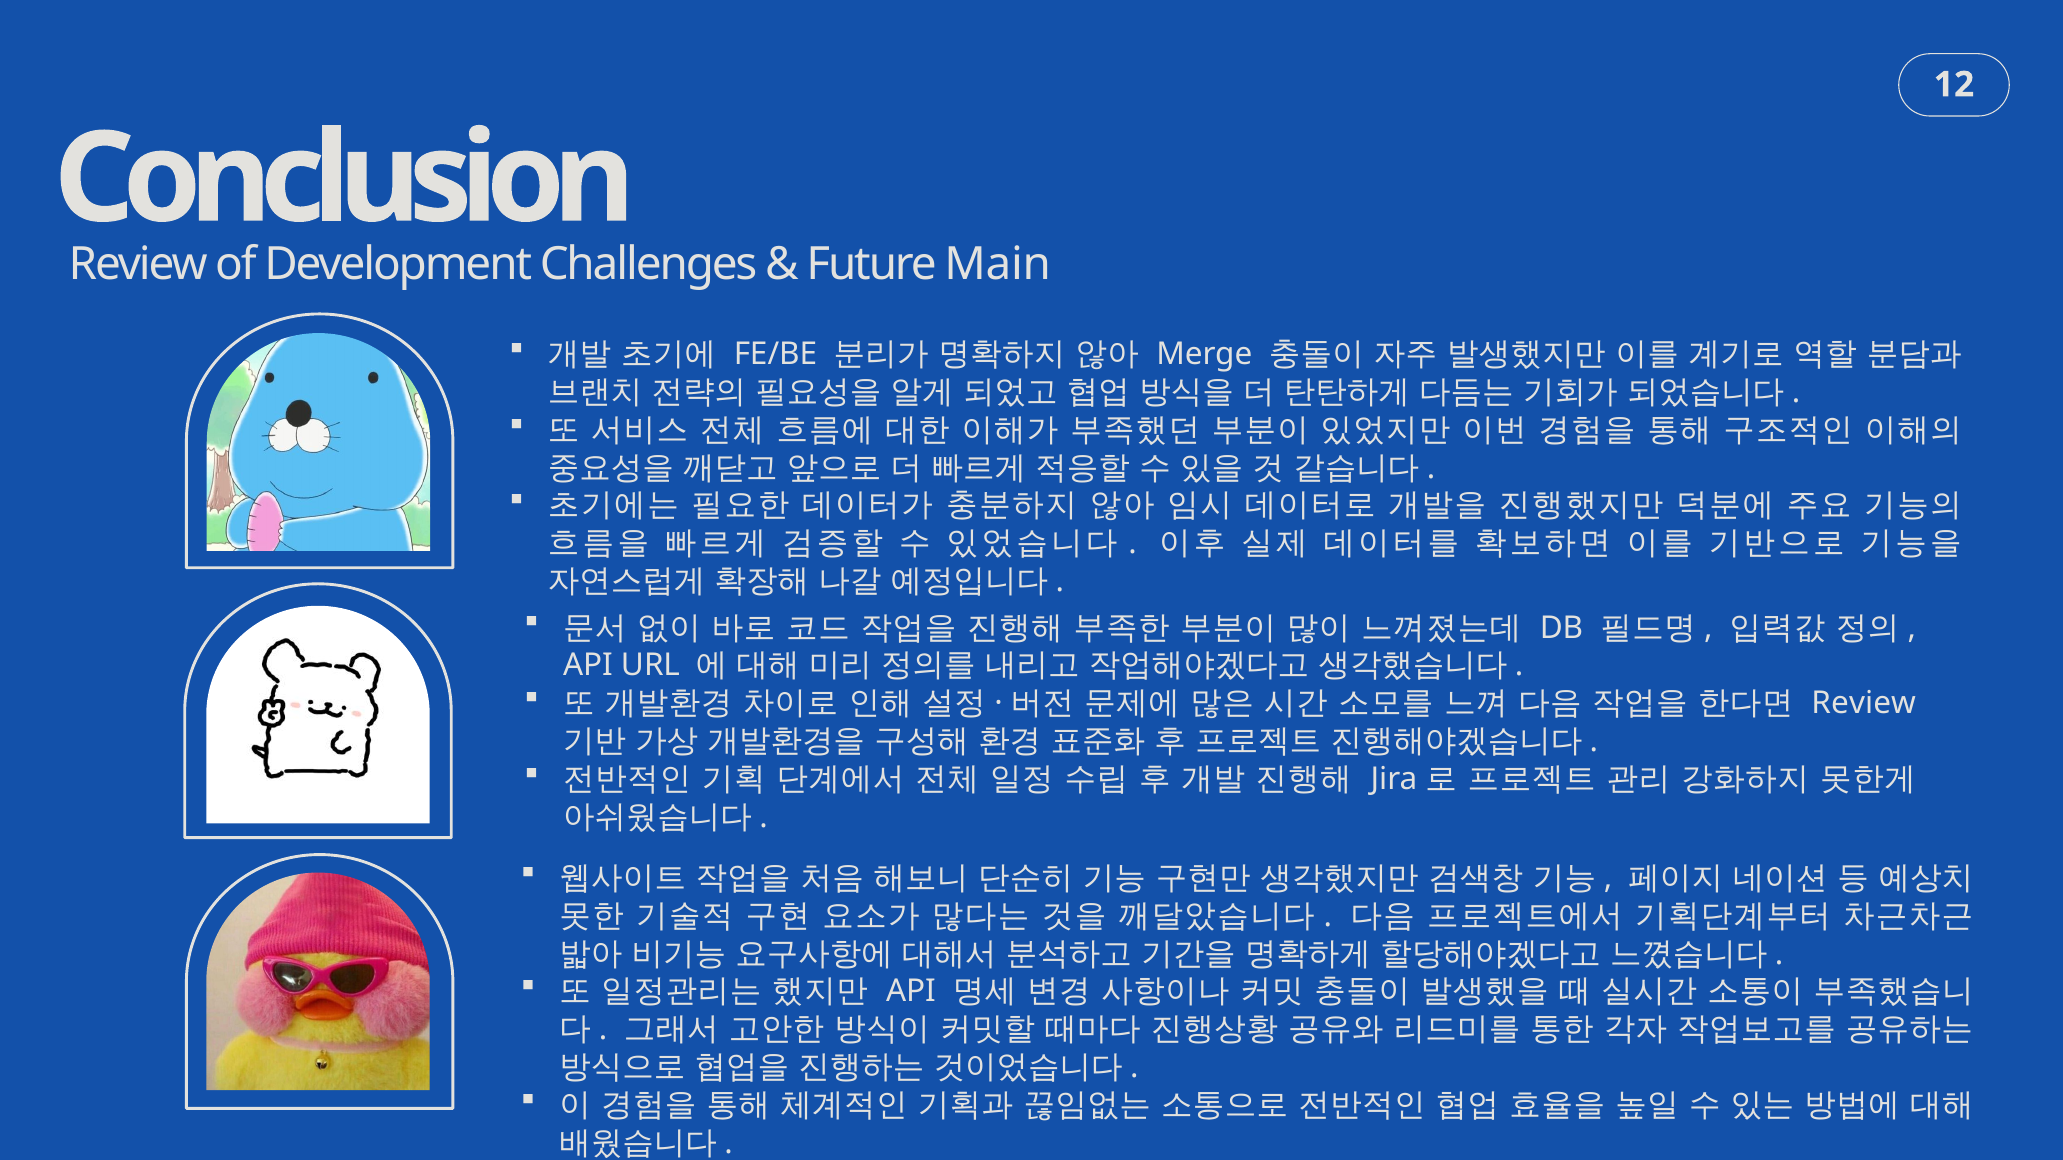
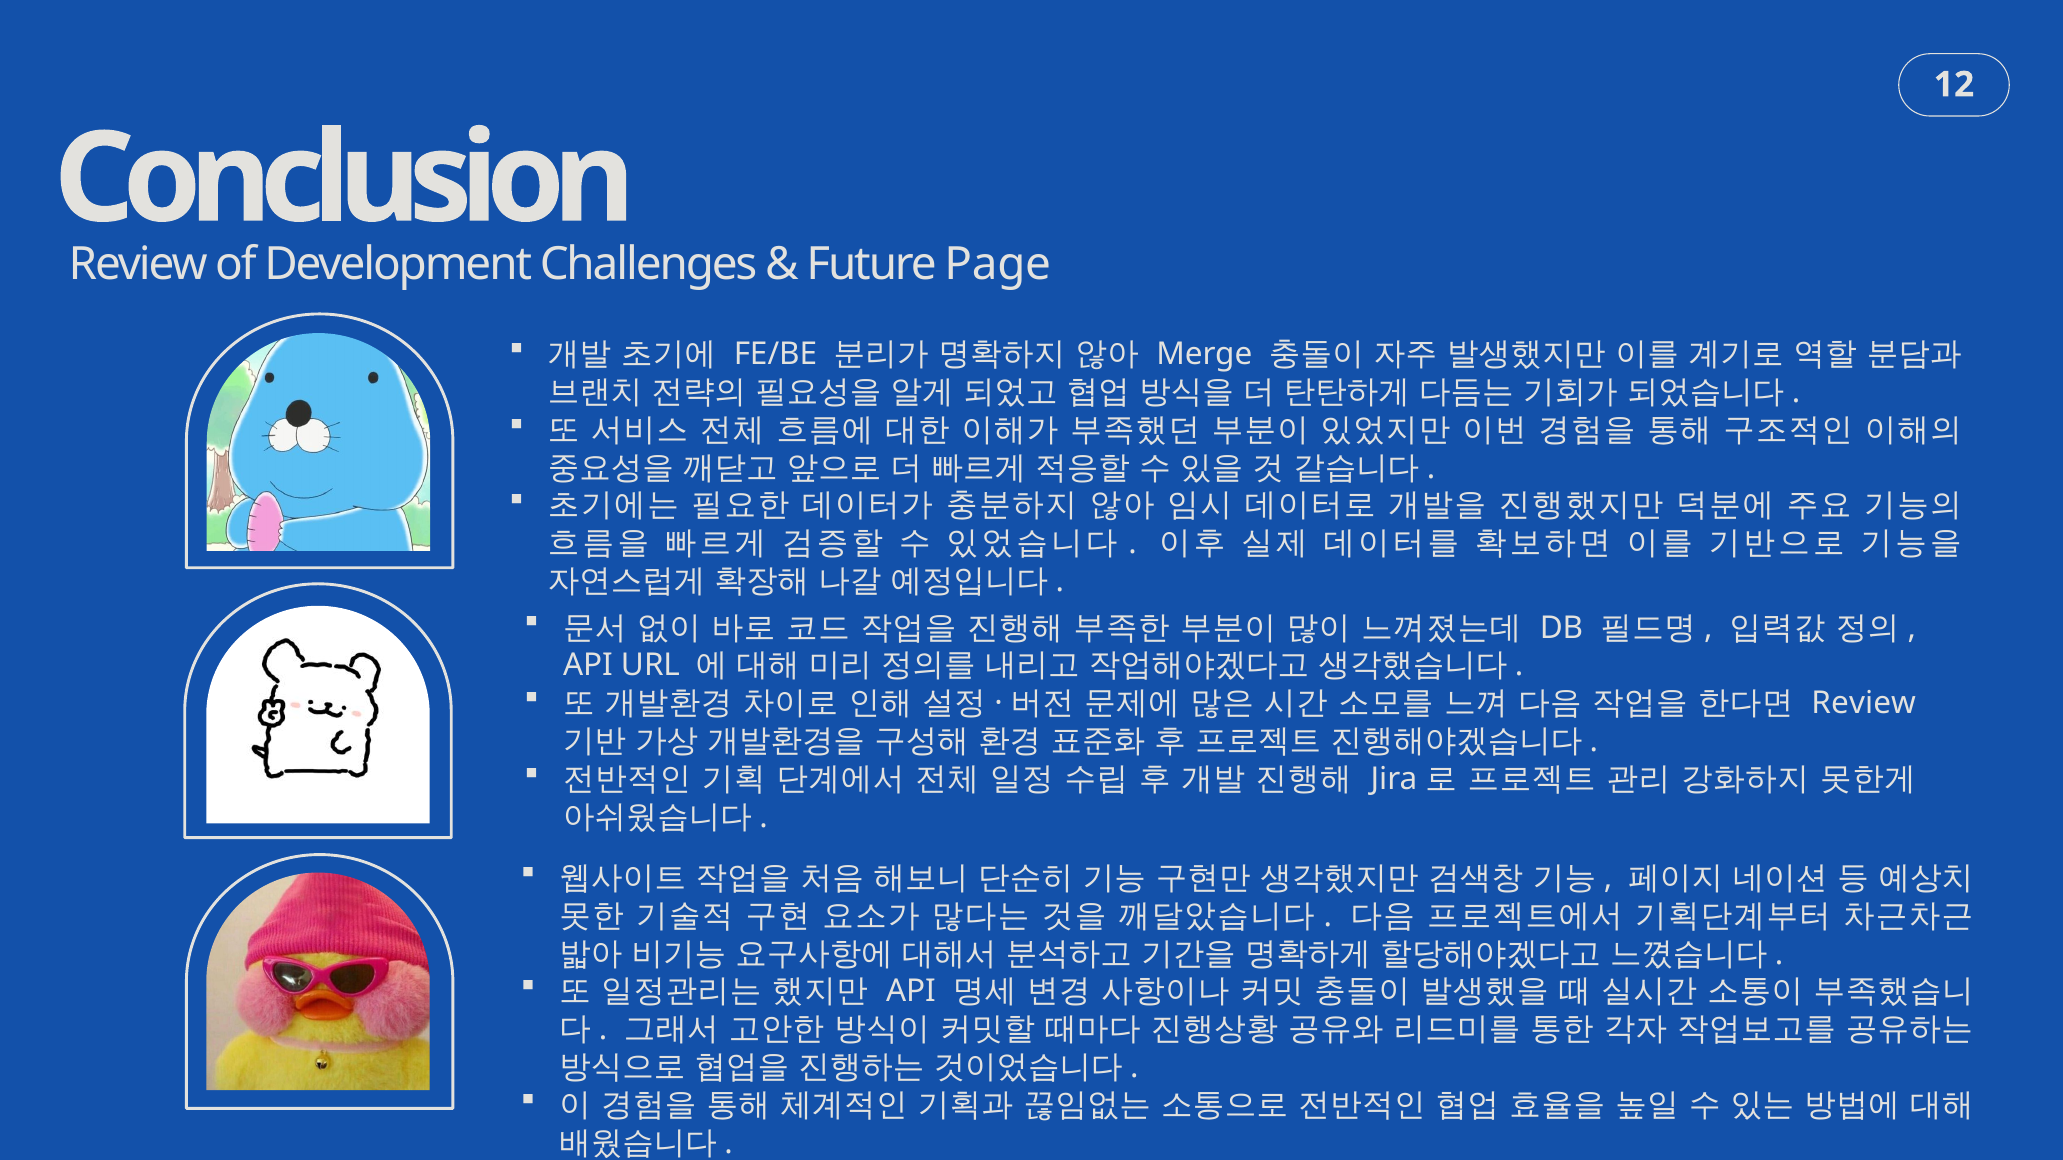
Main: Main -> Page (998, 265)
